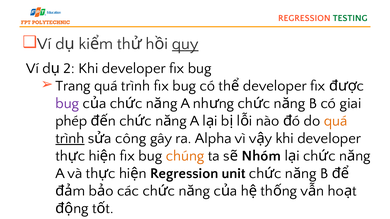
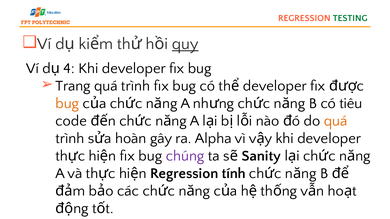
2: 2 -> 4 (69, 68)
bug colour: purple -> orange (67, 103)
giai: giai -> tiêu (351, 103)
phép: phép -> code (71, 121)
trình underline: present -> none (70, 139)
công: công -> hoàn (131, 139)
chúng colour: orange -> purple (185, 156)
Nhóm: Nhóm -> Sanity (261, 156)
unit: unit -> tính (234, 174)
